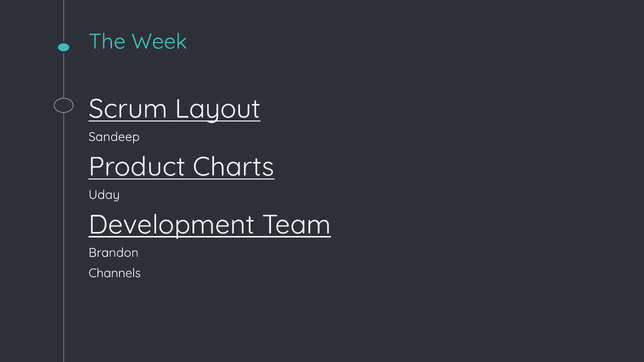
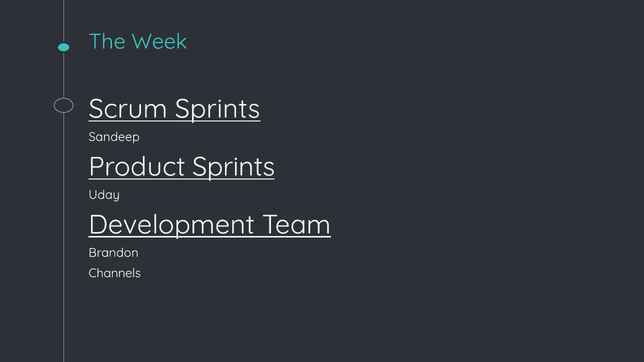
Scrum Layout: Layout -> Sprints (217, 109)
Product Charts: Charts -> Sprints (234, 167)
